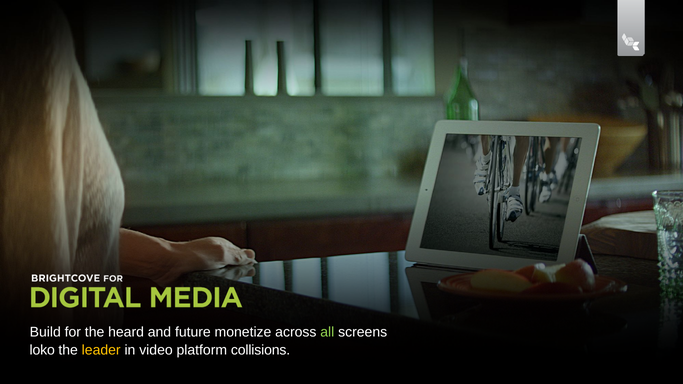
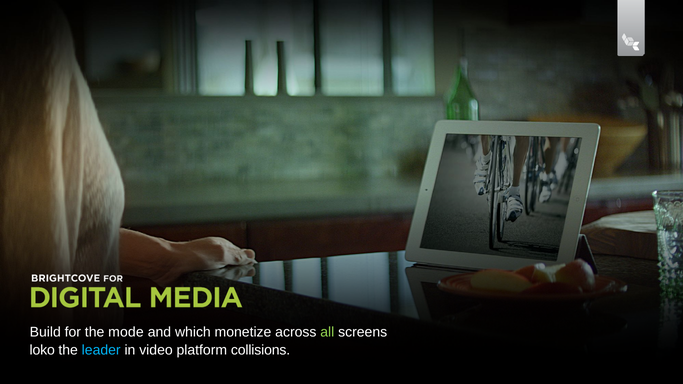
heard: heard -> mode (126, 332)
future: future -> which (193, 332)
leader colour: yellow -> light blue (101, 350)
